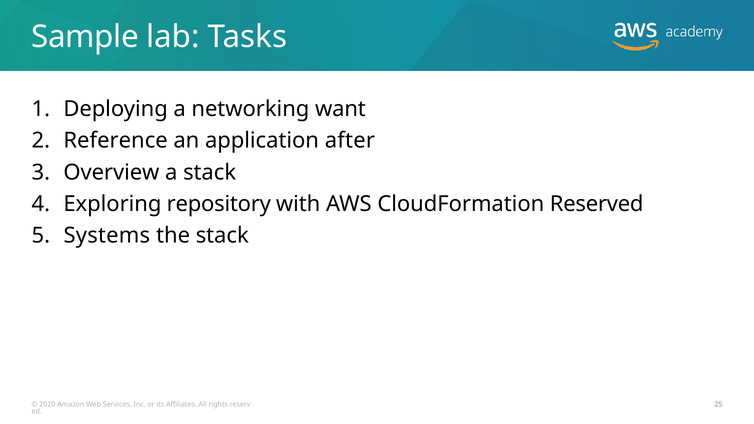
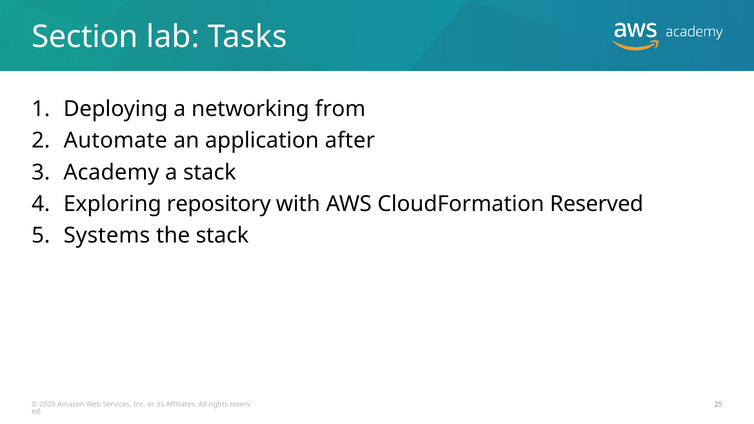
Sample: Sample -> Section (85, 37)
want: want -> from (340, 109)
Reference: Reference -> Automate (115, 141)
Overview: Overview -> Academy (111, 172)
